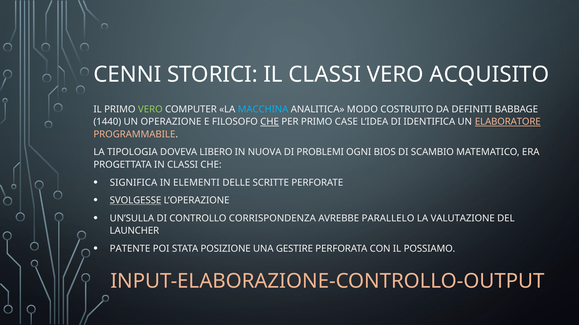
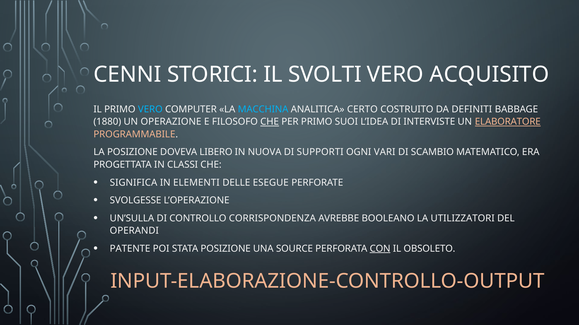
IL CLASSI: CLASSI -> SVOLTI (325, 74)
VERO colour: light green -> light blue (150, 110)
MODO: MODO -> CERTO (362, 110)
1440: 1440 -> 1880 (107, 122)
CASE: CASE -> SUOI (346, 122)
IDENTIFICA: IDENTIFICA -> INTERVISTE (429, 122)
LA TIPOLOGIA: TIPOLOGIA -> POSIZIONE (132, 152)
PROBLEMI: PROBLEMI -> SUPPORTI (320, 152)
BIOS: BIOS -> VARI (385, 152)
SCRITTE: SCRITTE -> ESEGUE (271, 183)
SVOLGESSE underline: present -> none (136, 201)
PARALLELO: PARALLELO -> BOOLEANO (388, 219)
VALUTAZIONE: VALUTAZIONE -> UTILIZZATORI (463, 219)
LAUNCHER: LAUNCHER -> OPERANDI (134, 231)
GESTIRE: GESTIRE -> SOURCE (294, 249)
CON underline: none -> present (380, 249)
POSSIAMO: POSSIAMO -> OBSOLETO (429, 249)
